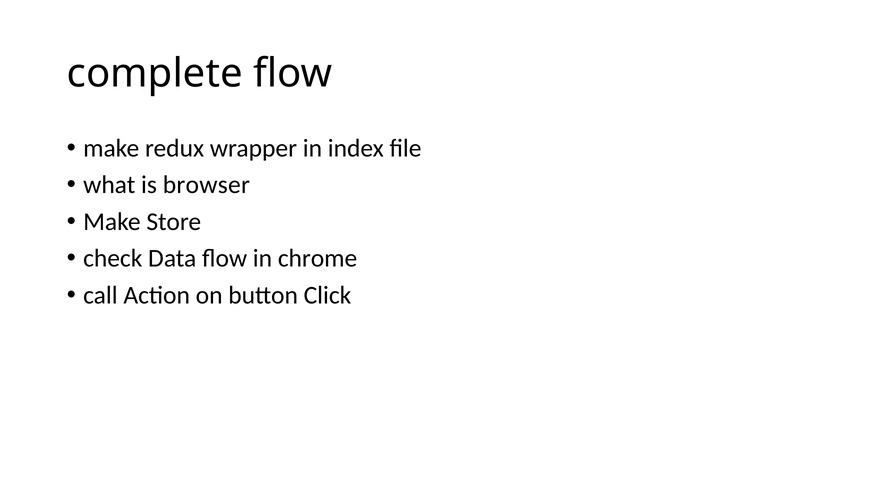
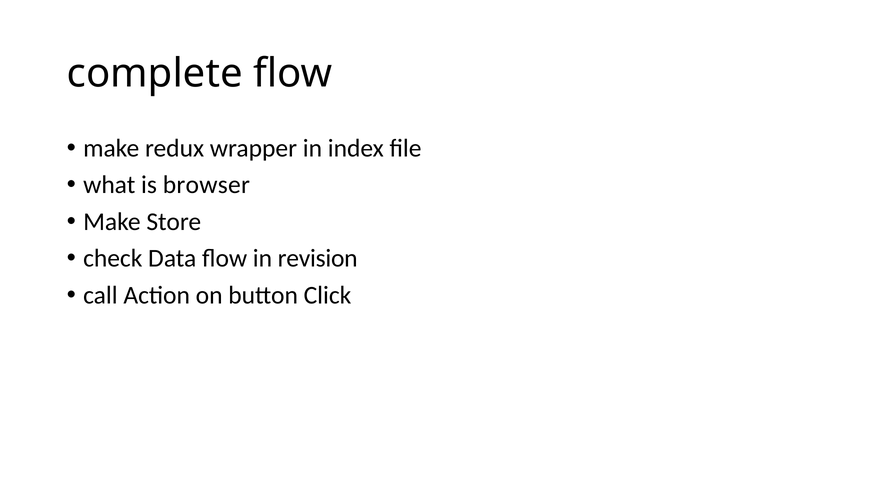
chrome: chrome -> revision (318, 258)
